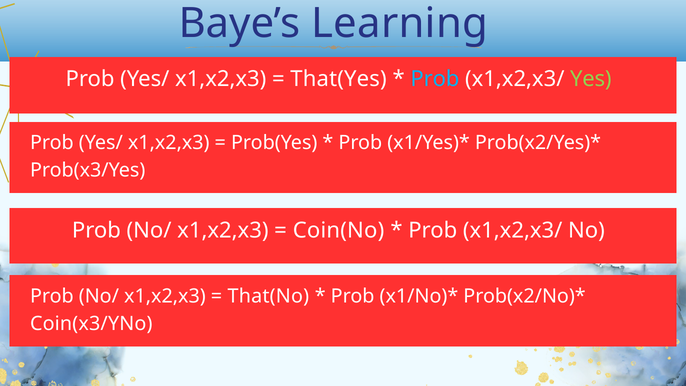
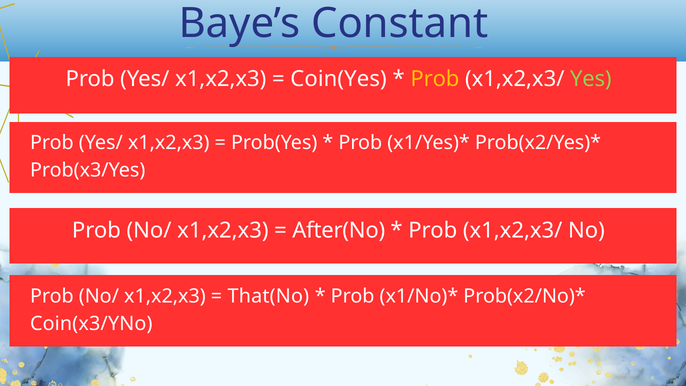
Learning: Learning -> Constant (400, 24)
That(Yes: That(Yes -> Coin(Yes (339, 79)
Prob colour: light blue -> yellow (435, 79)
Coin(No: Coin(No -> After(No (339, 230)
